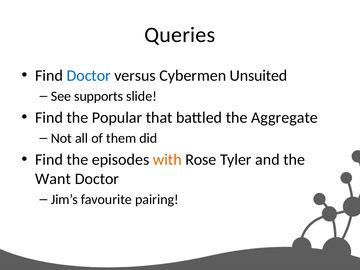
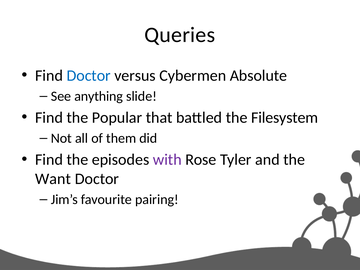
Unsuited: Unsuited -> Absolute (258, 76)
supports: supports -> anything (99, 96)
Aggregate: Aggregate -> Filesystem (285, 118)
with colour: orange -> purple (167, 160)
